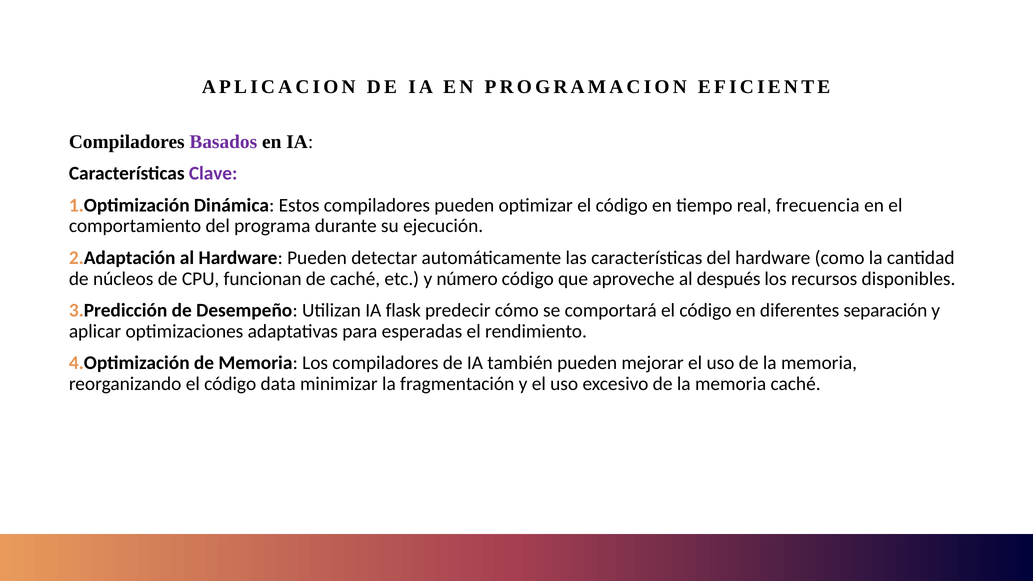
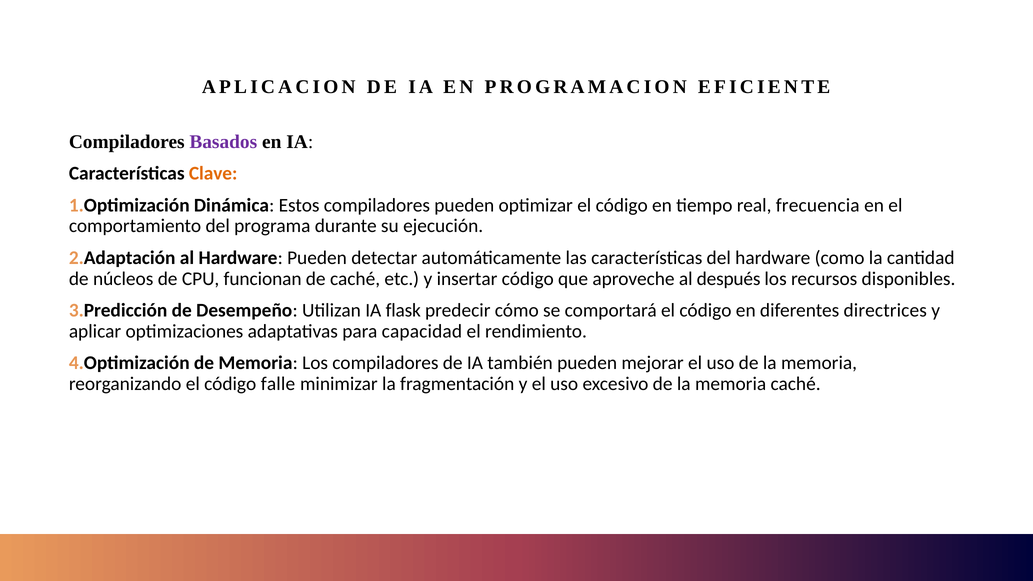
Clave colour: purple -> orange (213, 174)
número: número -> insertar (467, 279)
separación: separación -> directrices (885, 310)
esperadas: esperadas -> capacidad (422, 331)
data: data -> falle (278, 384)
